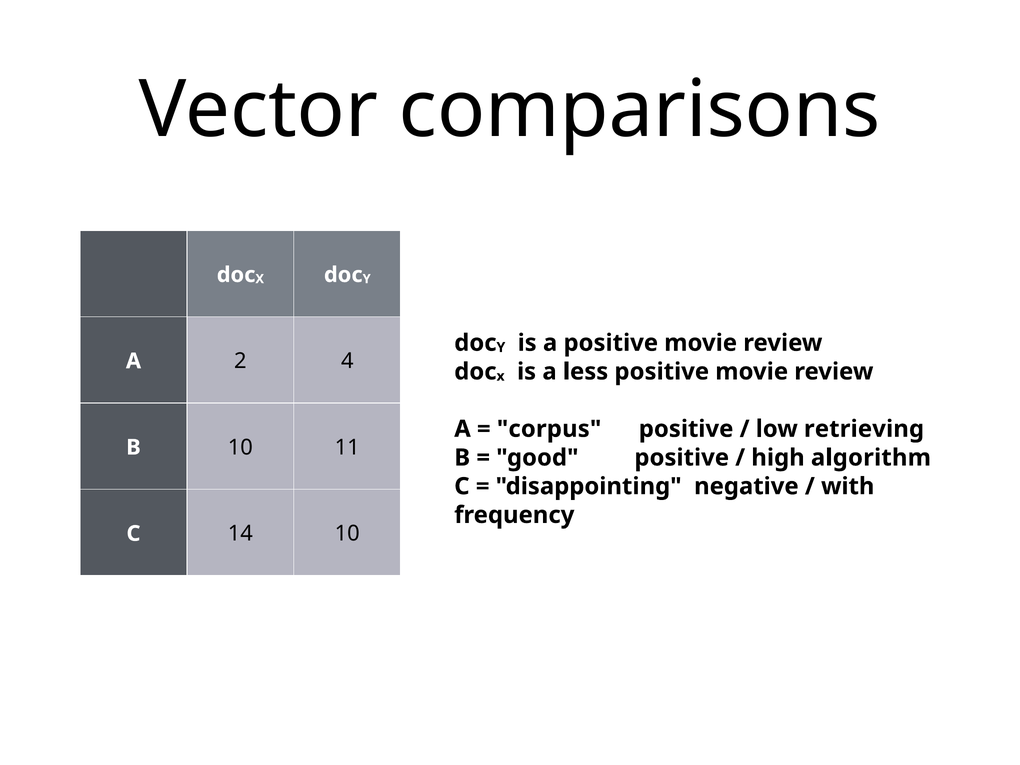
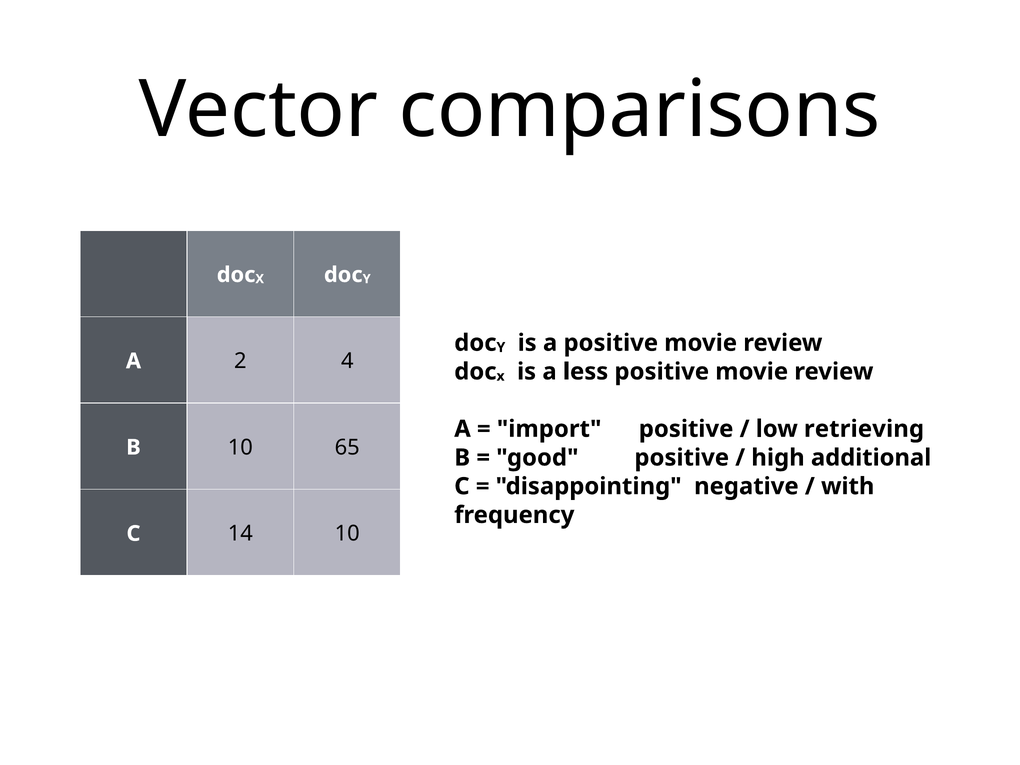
corpus: corpus -> import (549, 429)
11: 11 -> 65 (347, 447)
algorithm: algorithm -> additional (871, 458)
